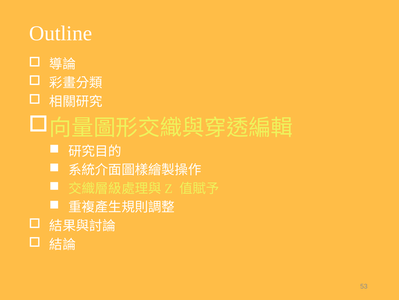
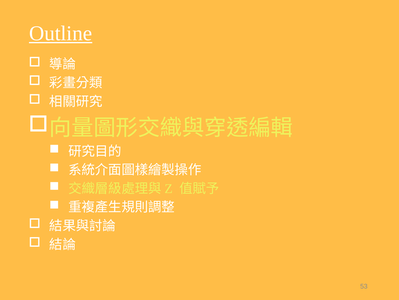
Outline underline: none -> present (61, 33)
